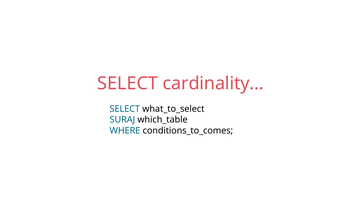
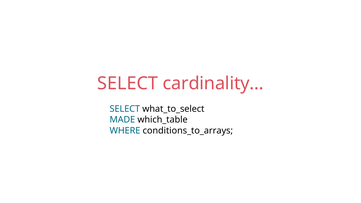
SURAJ: SURAJ -> MADE (122, 120)
conditions_to_comes: conditions_to_comes -> conditions_to_arrays (188, 131)
